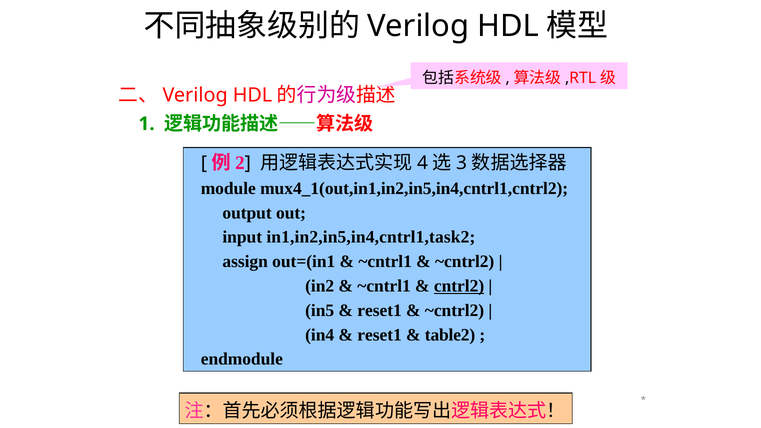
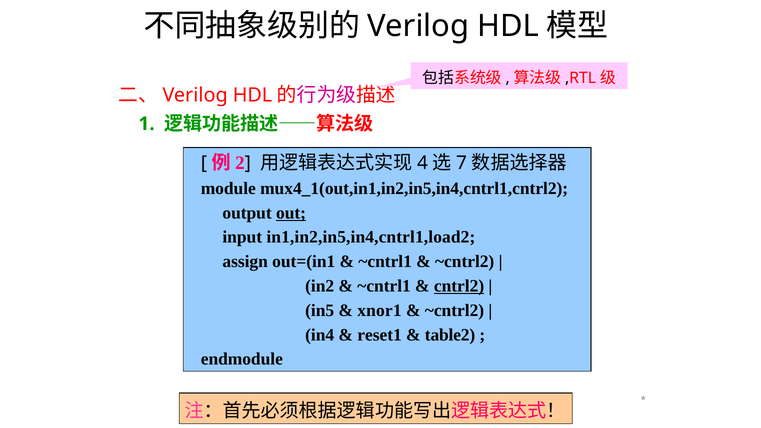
3: 3 -> 7 (462, 163)
out underline: none -> present (291, 213)
in1,in2,in5,in4,cntrl1,task2: in1,in2,in5,in4,cntrl1,task2 -> in1,in2,in5,in4,cntrl1,load2 (371, 237)
reset1: reset1 -> xnor1 (379, 310)
